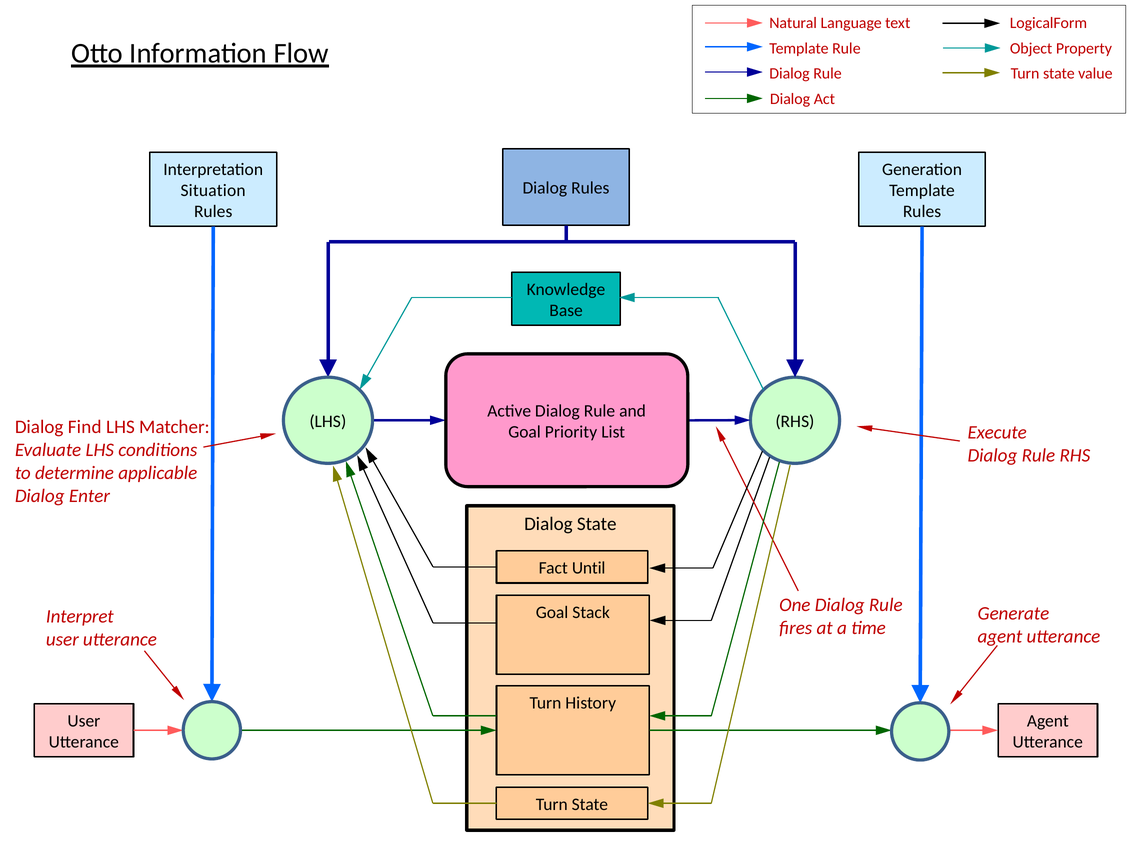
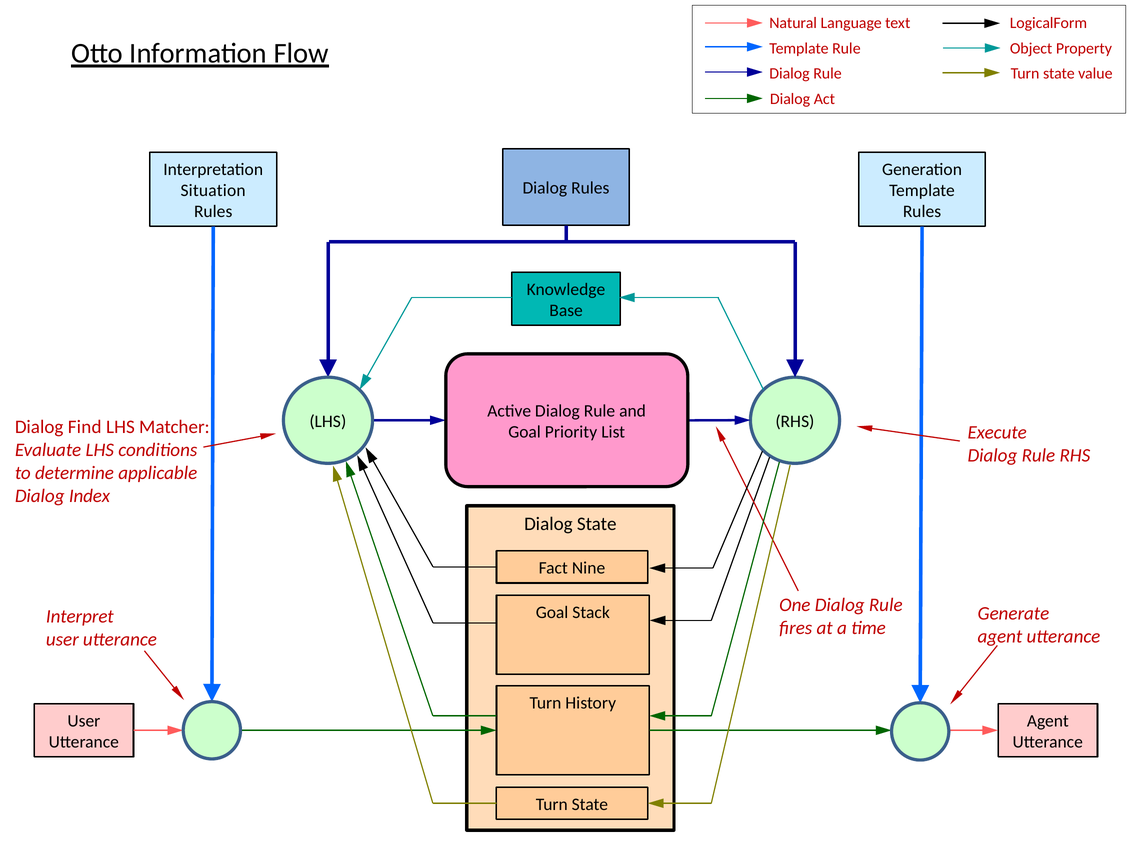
Enter: Enter -> Index (89, 496)
Until: Until -> Nine (589, 568)
